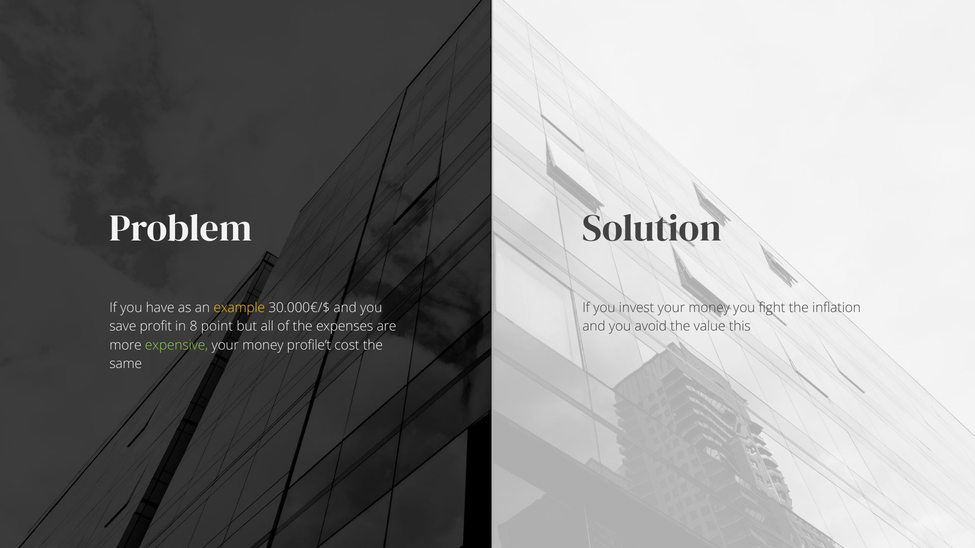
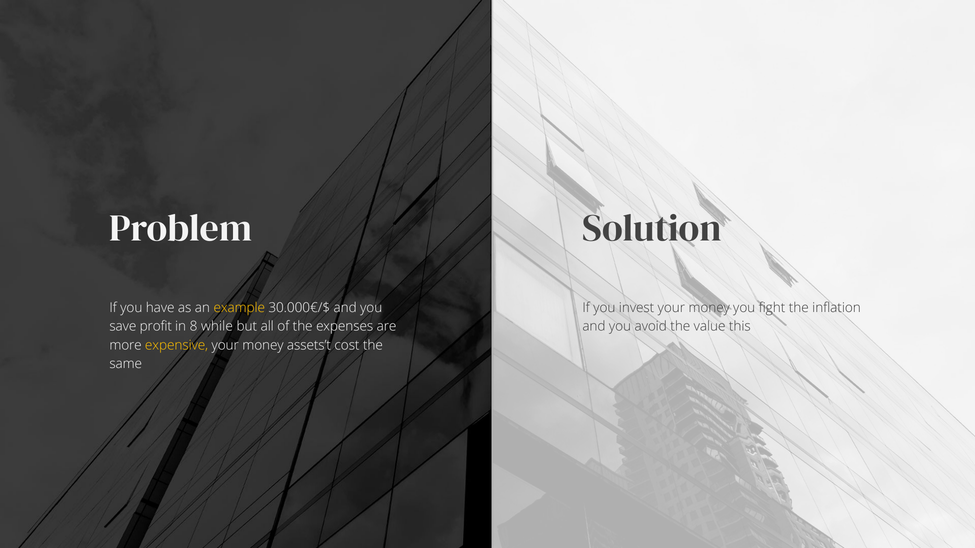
point: point -> while (217, 327)
expensive colour: light green -> yellow (177, 345)
profile’t: profile’t -> assets’t (309, 345)
